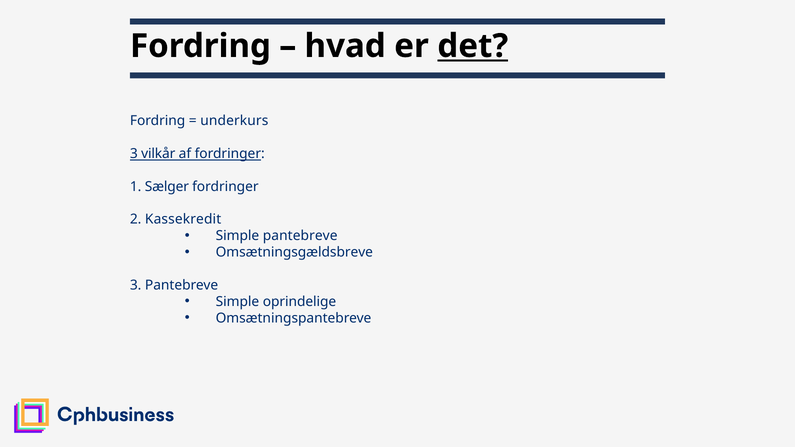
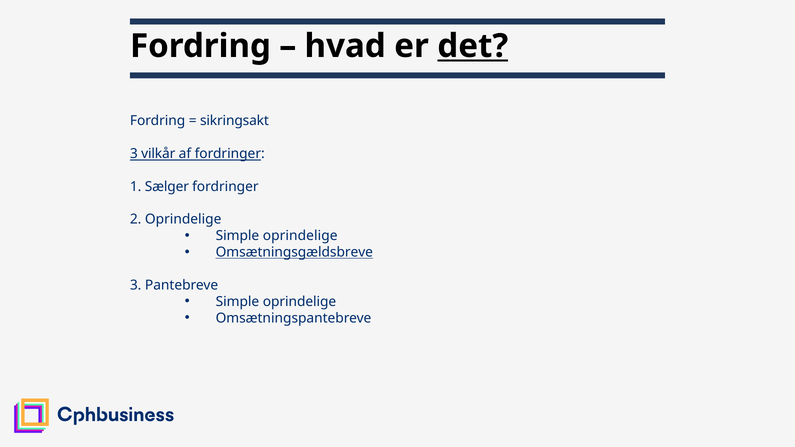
underkurs: underkurs -> sikringsakt (234, 121)
2 Kassekredit: Kassekredit -> Oprindelige (183, 220)
pantebreve: pantebreve -> oprindelige (300, 236)
Omsætningsgældsbreve underline: none -> present (294, 252)
